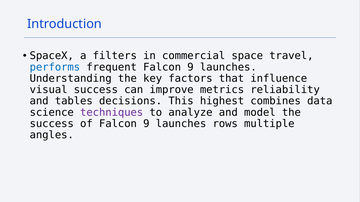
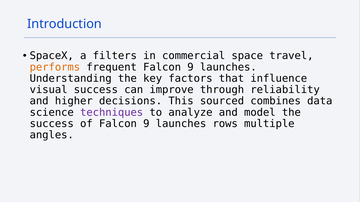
performs colour: blue -> orange (55, 67)
metrics: metrics -> through (222, 90)
tables: tables -> higher (74, 101)
highest: highest -> sourced (222, 101)
